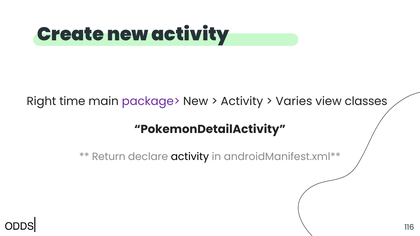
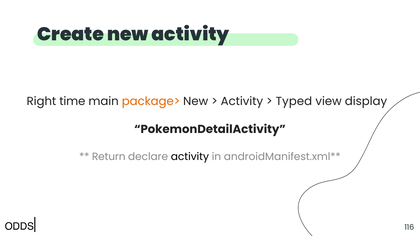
package> colour: purple -> orange (151, 102)
Varies: Varies -> Typed (294, 102)
classes: classes -> display (366, 102)
